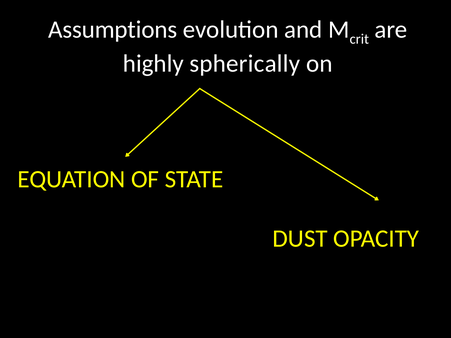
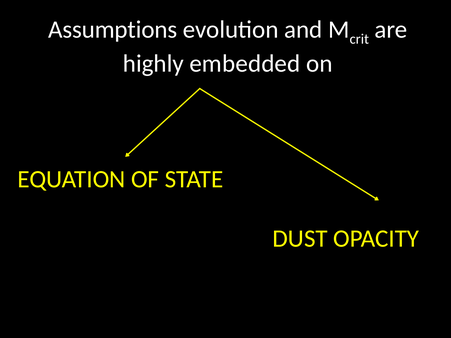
spherically: spherically -> embedded (245, 64)
